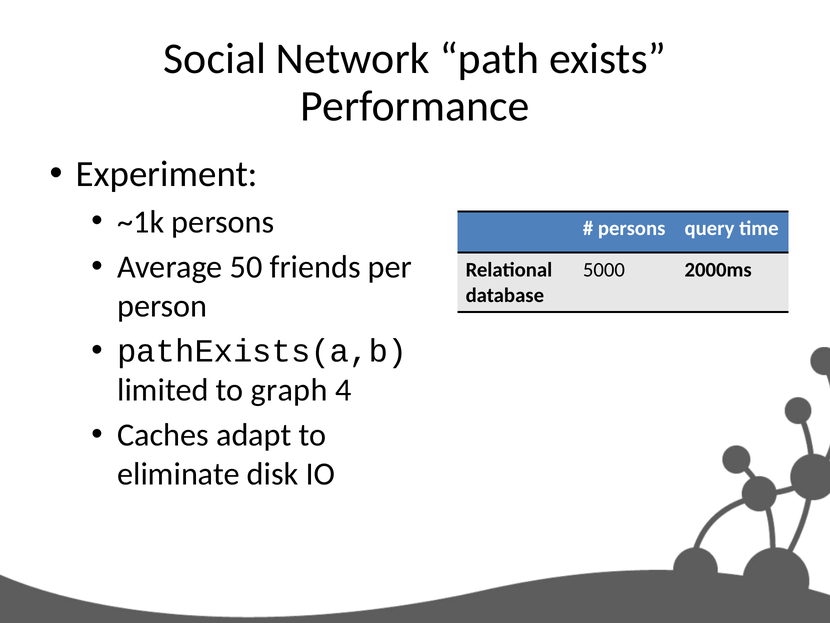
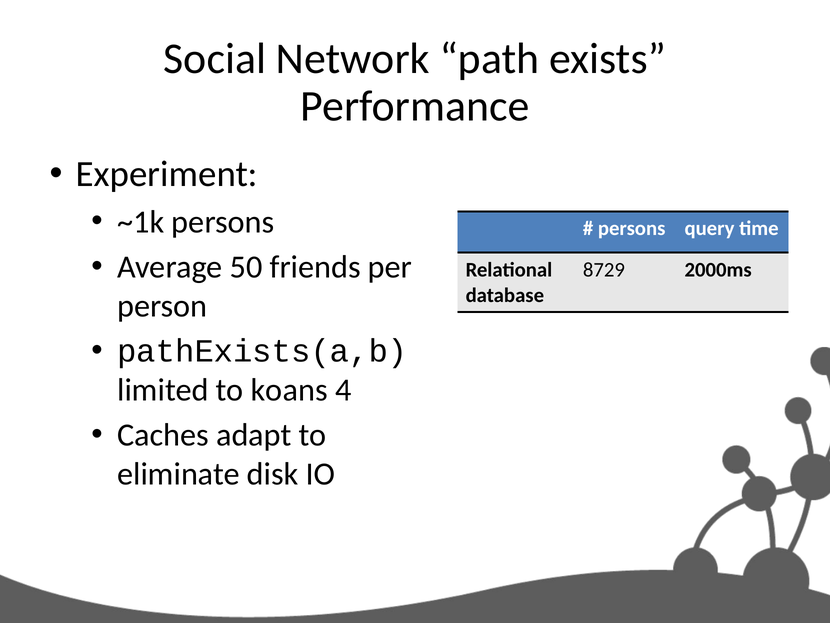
5000: 5000 -> 8729 (604, 270)
graph: graph -> koans (289, 390)
